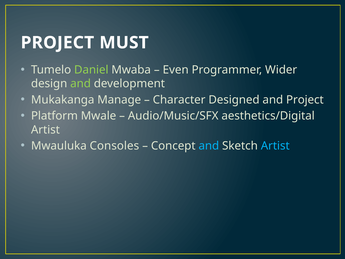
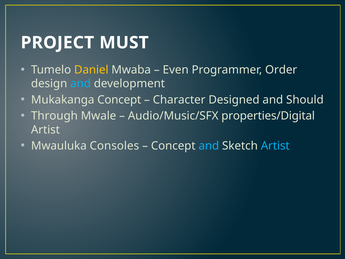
Daniel colour: light green -> yellow (91, 70)
Wider: Wider -> Order (281, 70)
and colour: light green -> light blue (81, 84)
Mukakanga Manage: Manage -> Concept (119, 100)
and Project: Project -> Should (305, 100)
Platform: Platform -> Through (54, 116)
aesthetics/Digital: aesthetics/Digital -> properties/Digital (268, 116)
